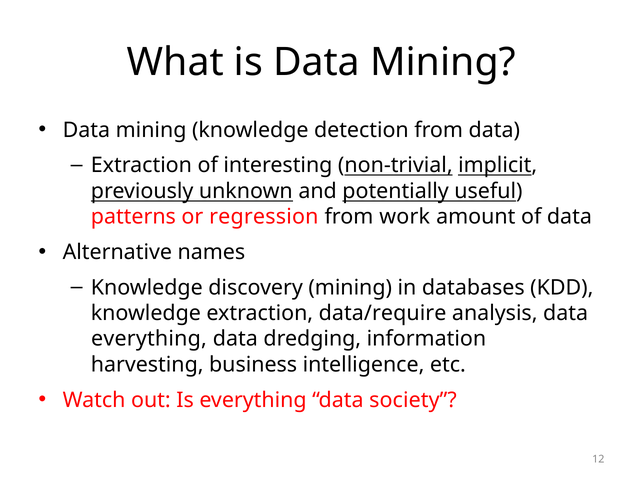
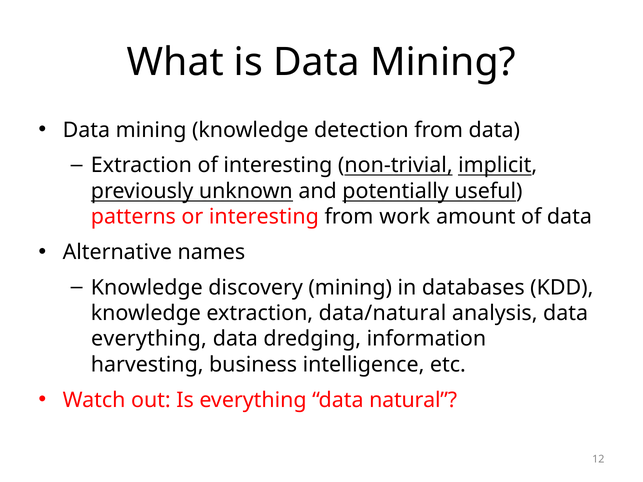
or regression: regression -> interesting (264, 217)
data/require: data/require -> data/natural (382, 313)
society: society -> natural (413, 400)
